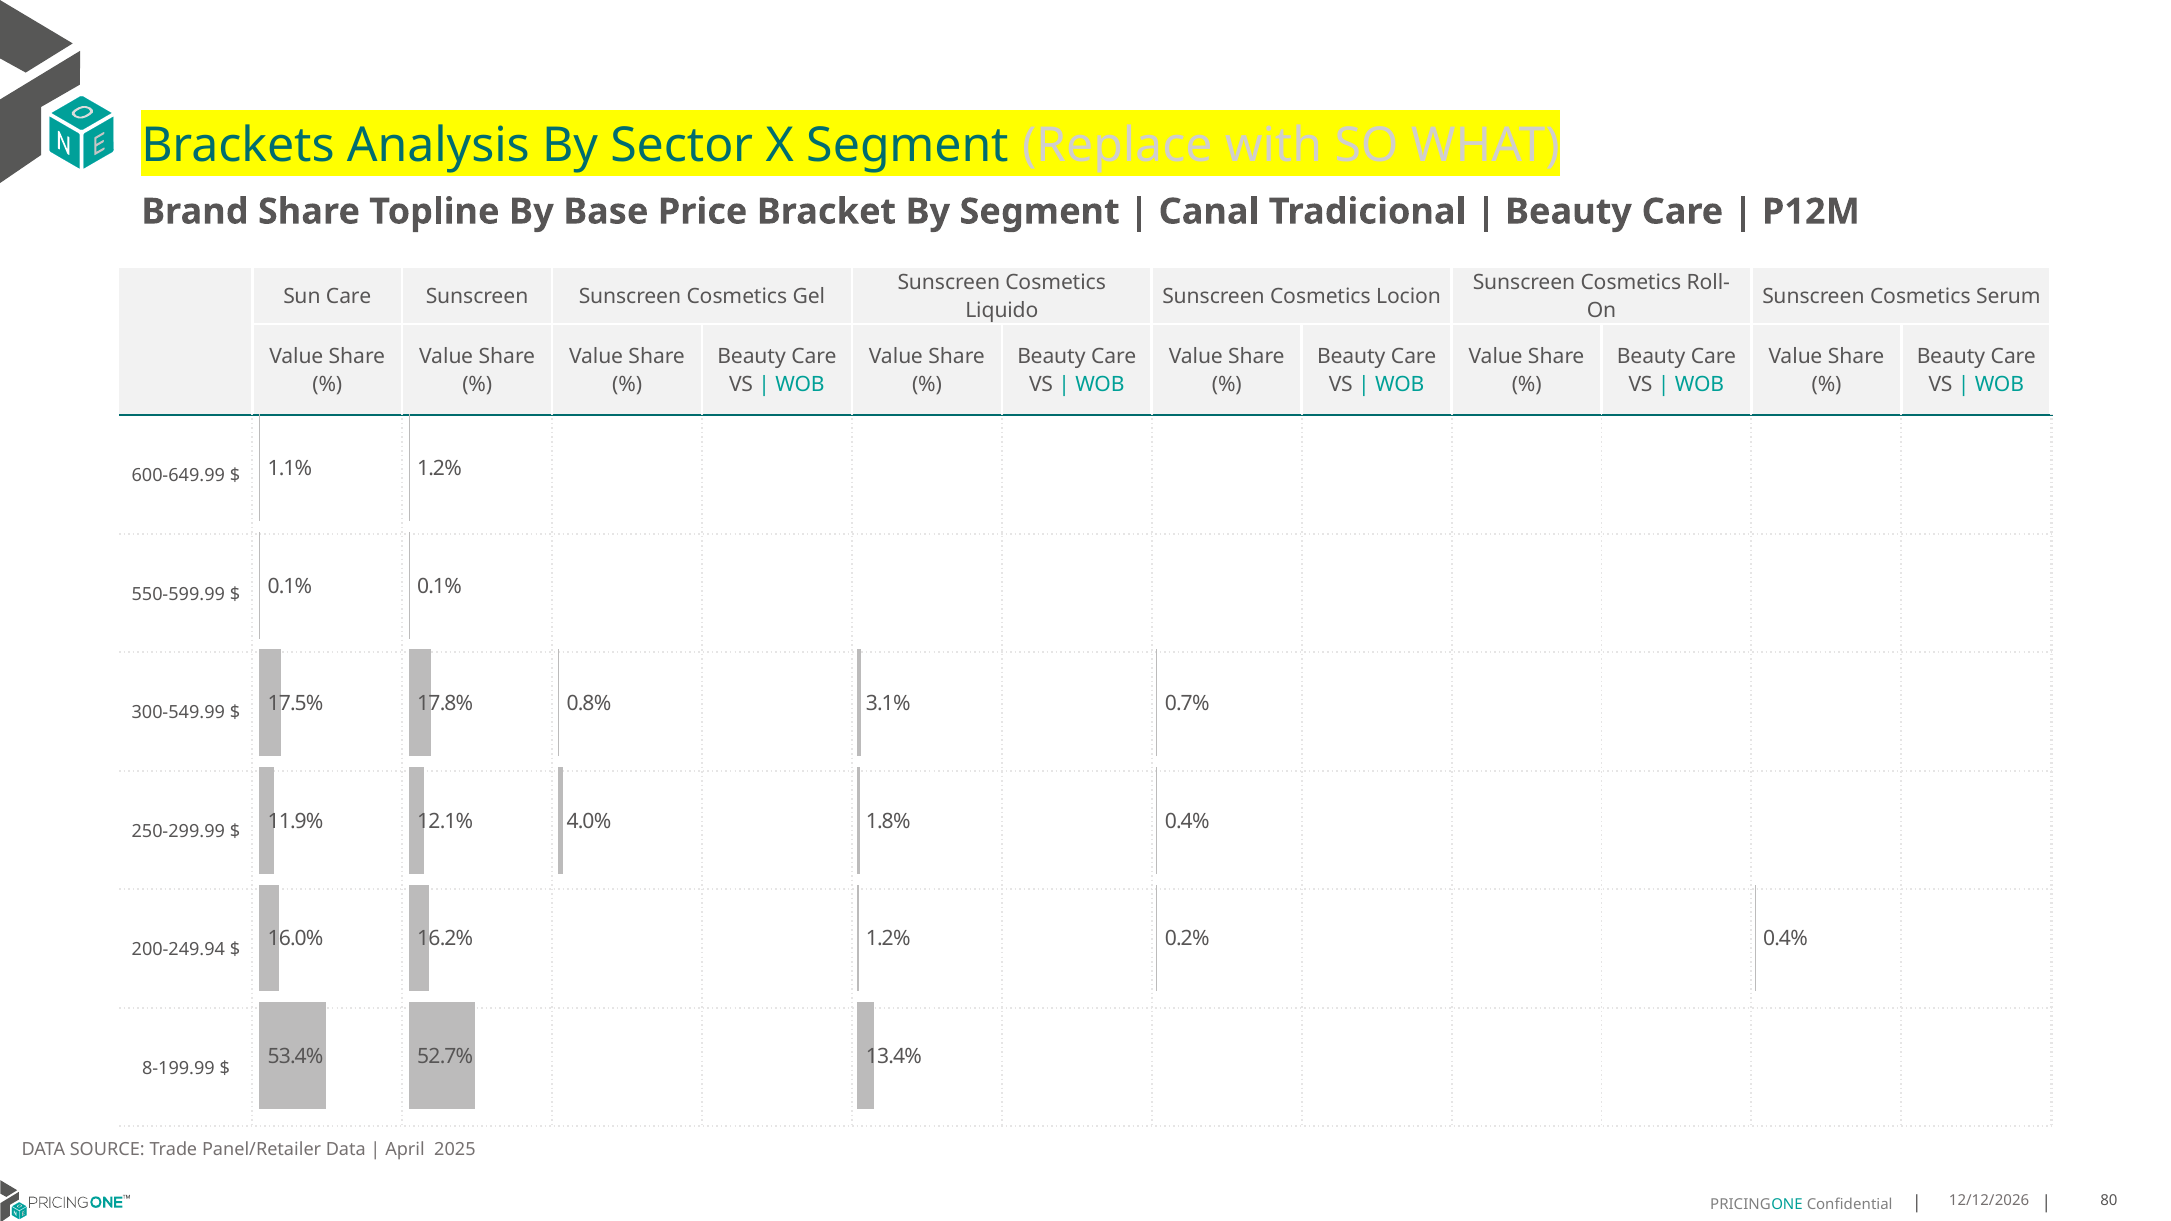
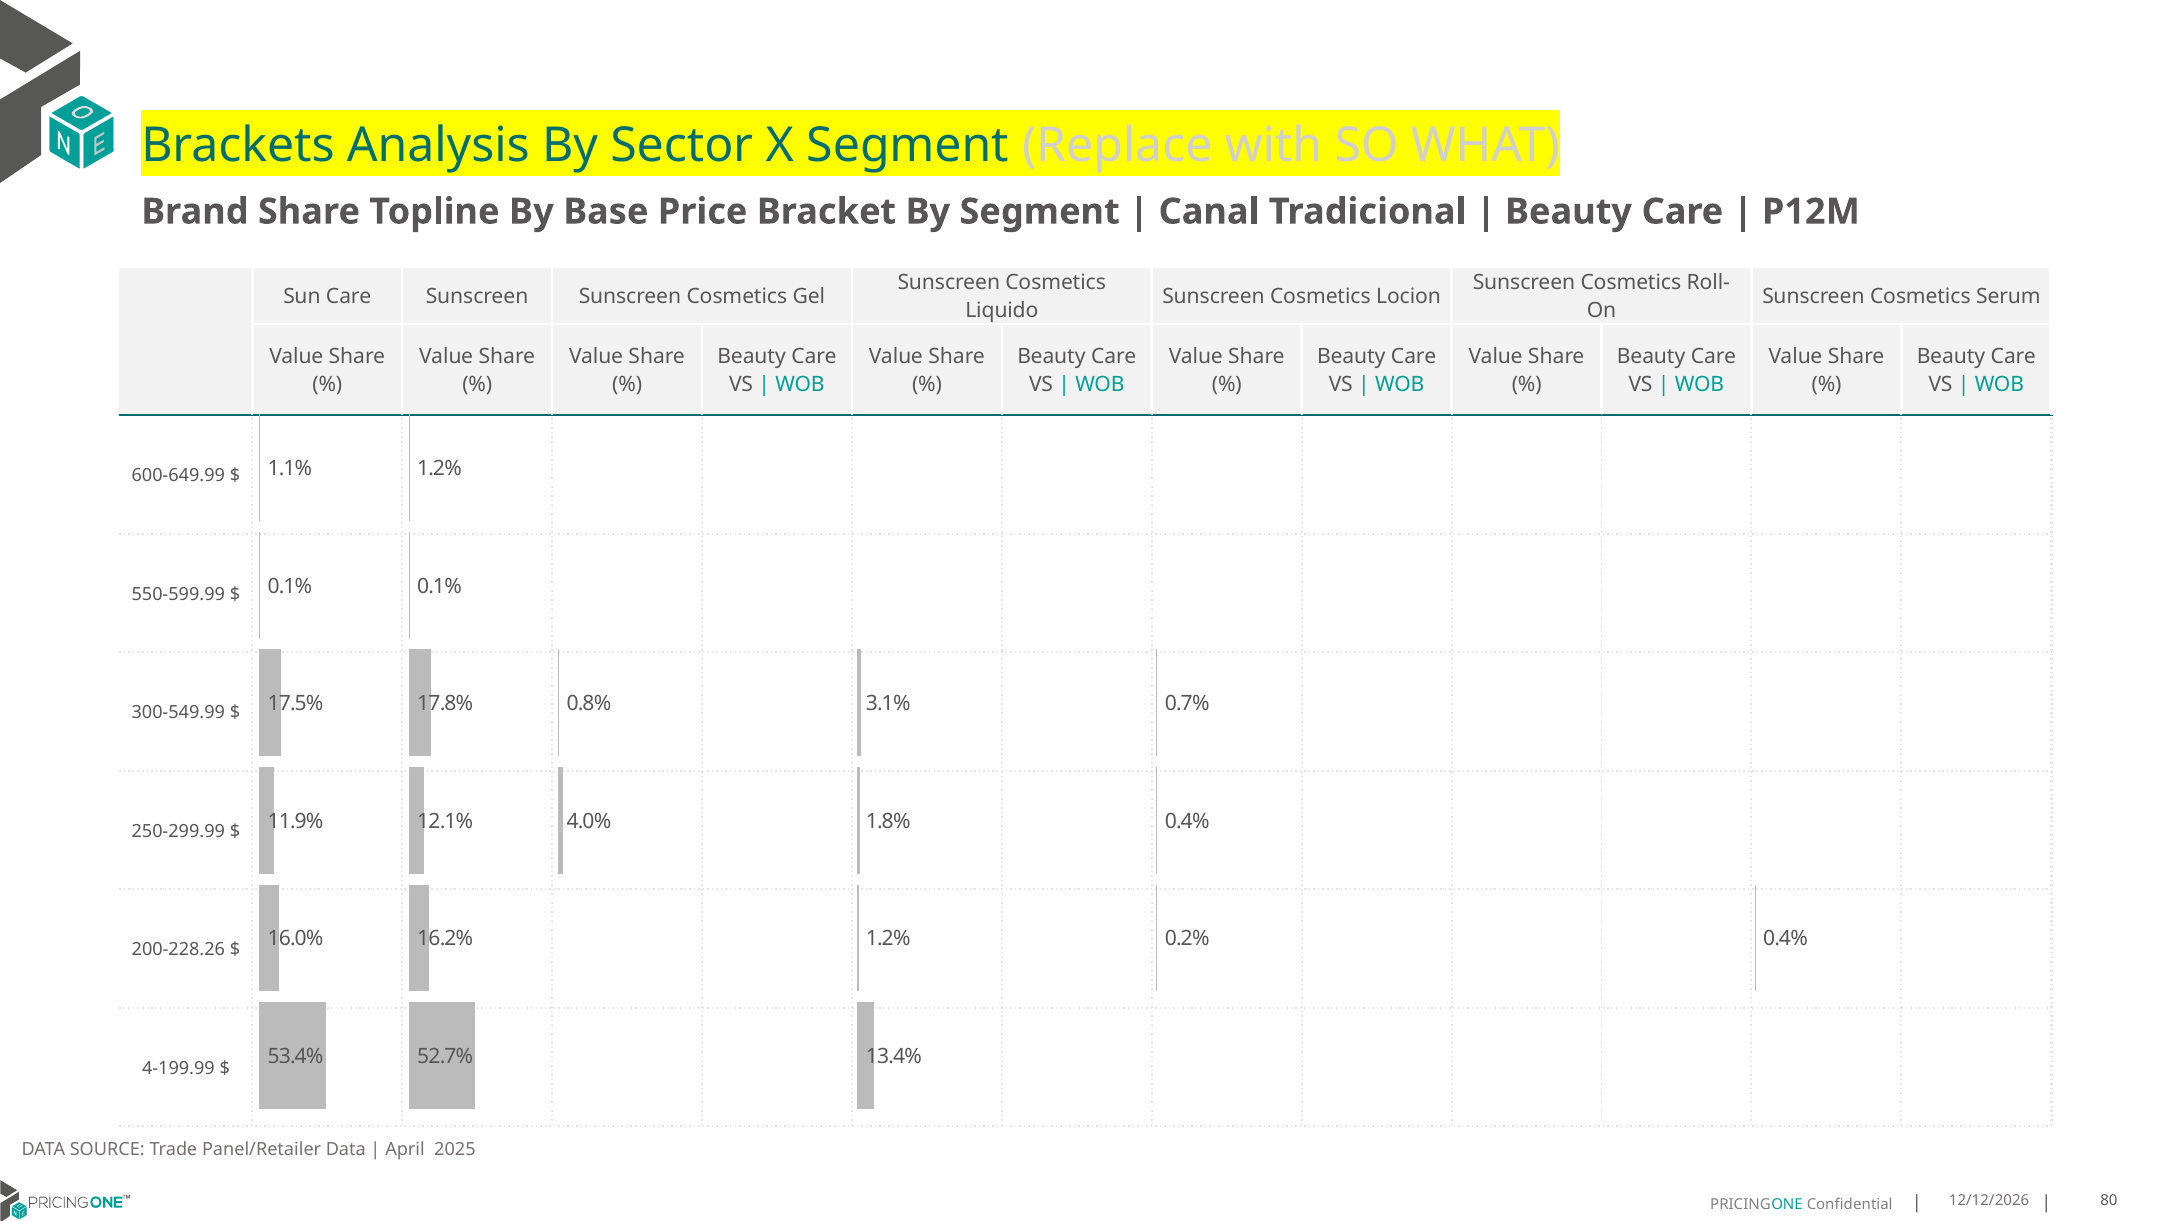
200-249.94: 200-249.94 -> 200-228.26 (178, 950)
8-199.99: 8-199.99 -> 4-199.99 (178, 1069)
